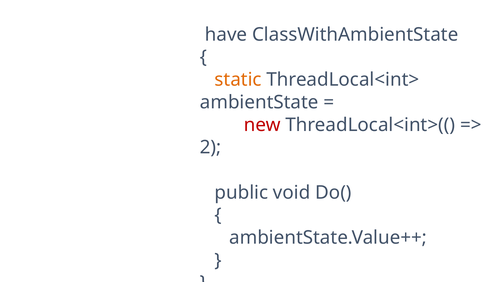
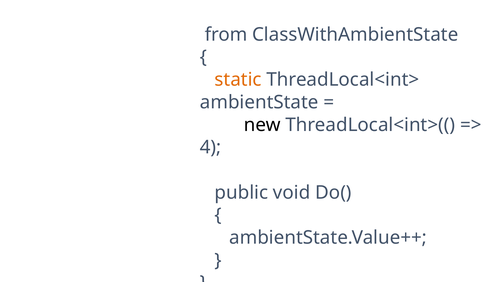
have: have -> from (226, 35)
new colour: red -> black (262, 125)
2: 2 -> 4 (211, 148)
